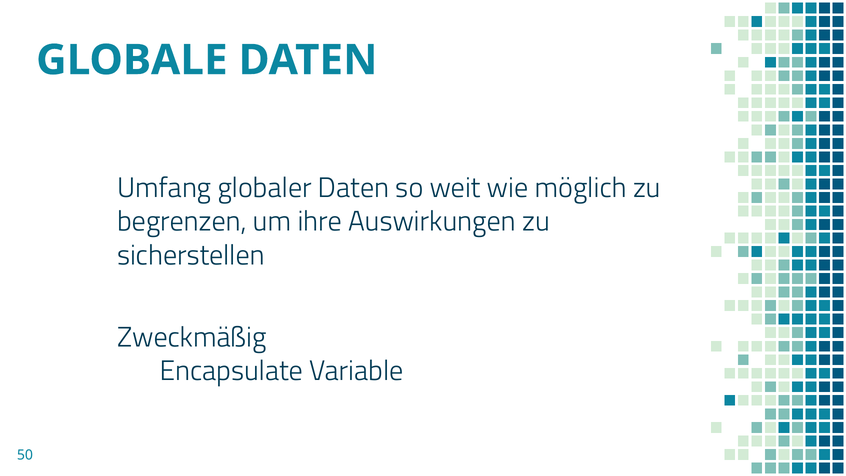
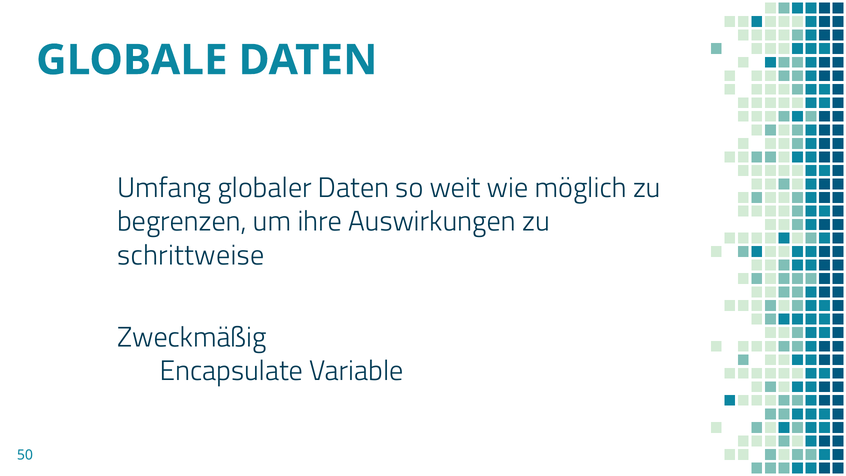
sicherstellen: sicherstellen -> schrittweise (191, 255)
